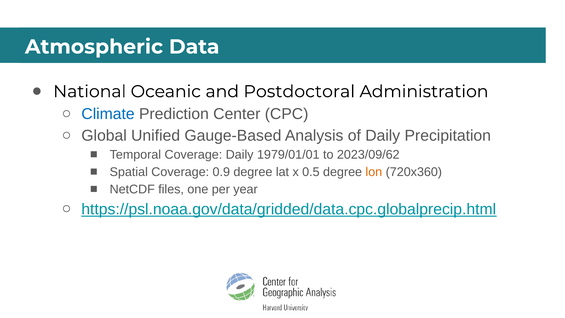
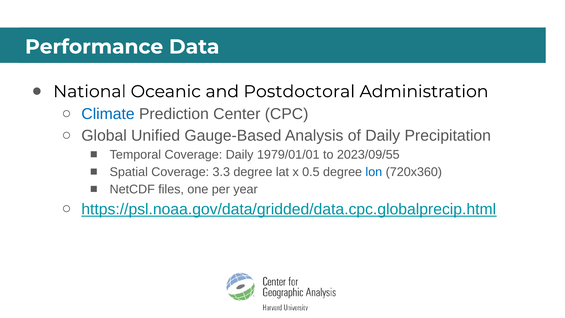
Atmospheric: Atmospheric -> Performance (94, 47)
2023/09/62: 2023/09/62 -> 2023/09/55 (368, 155)
0.9: 0.9 -> 3.3 (221, 172)
lon colour: orange -> blue (374, 172)
